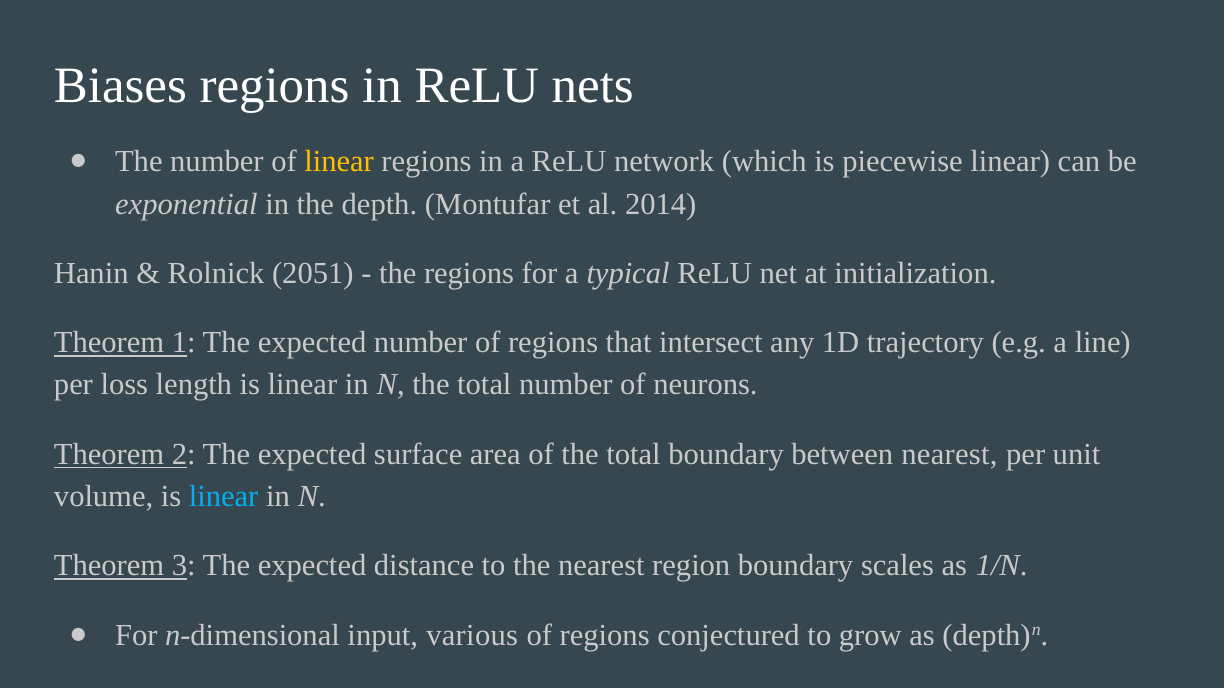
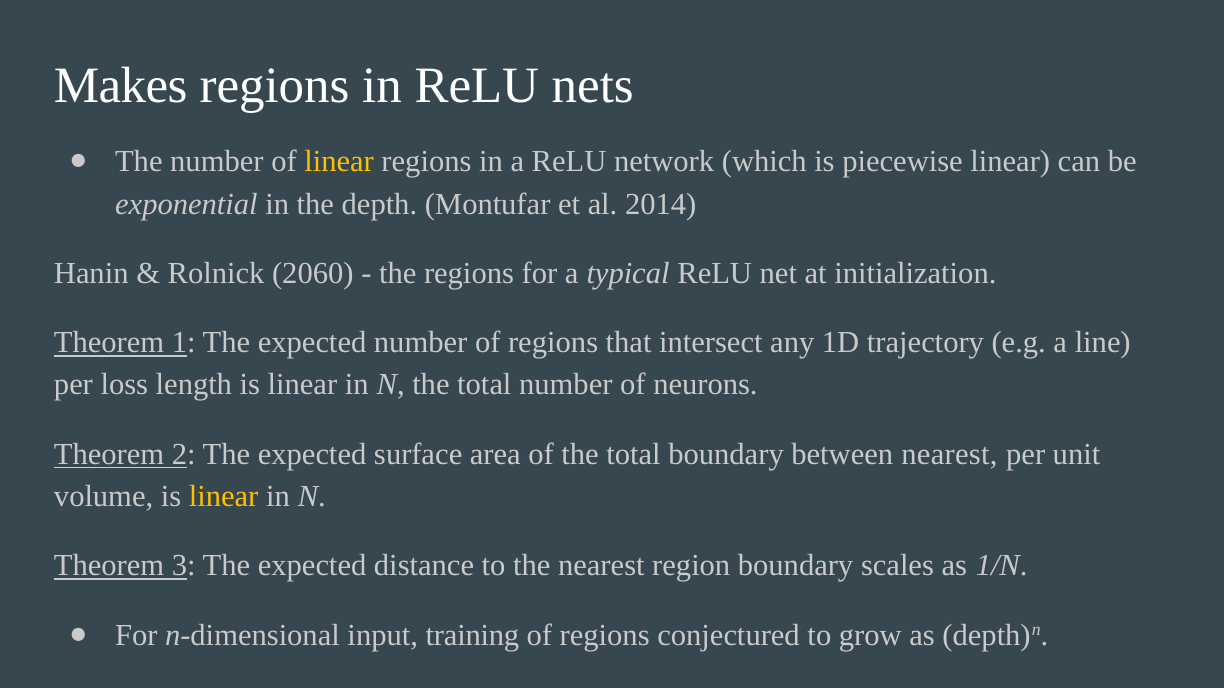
Biases: Biases -> Makes (121, 86)
2051: 2051 -> 2060 (313, 273)
linear colour: light blue -> yellow (224, 497)
various: various -> training (472, 635)
